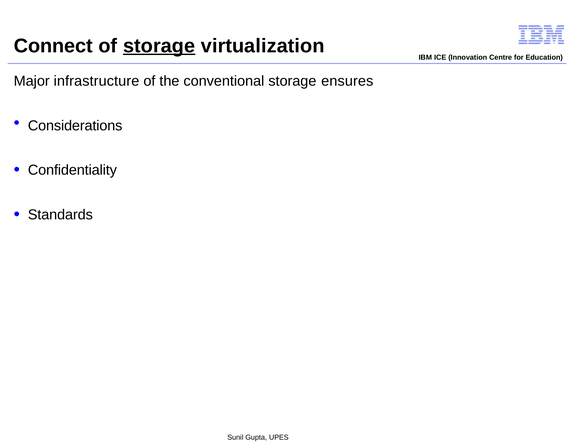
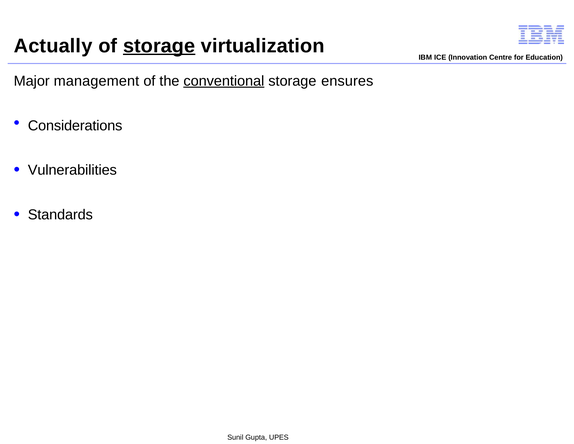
Connect: Connect -> Actually (53, 46)
infrastructure: infrastructure -> management (96, 81)
conventional underline: none -> present (224, 81)
Confidentiality: Confidentiality -> Vulnerabilities (72, 170)
